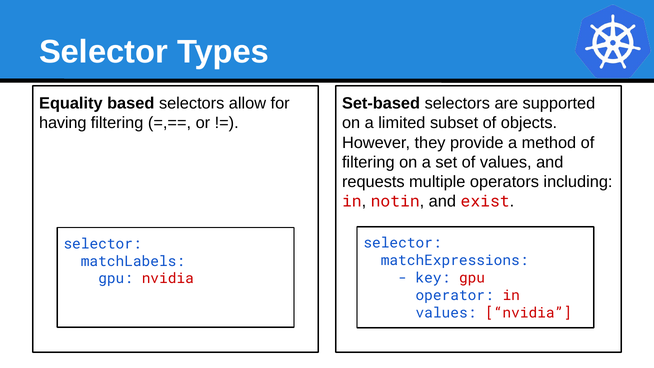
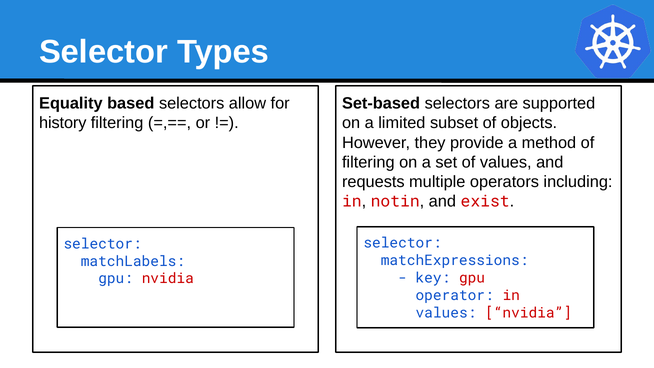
having: having -> history (63, 123)
